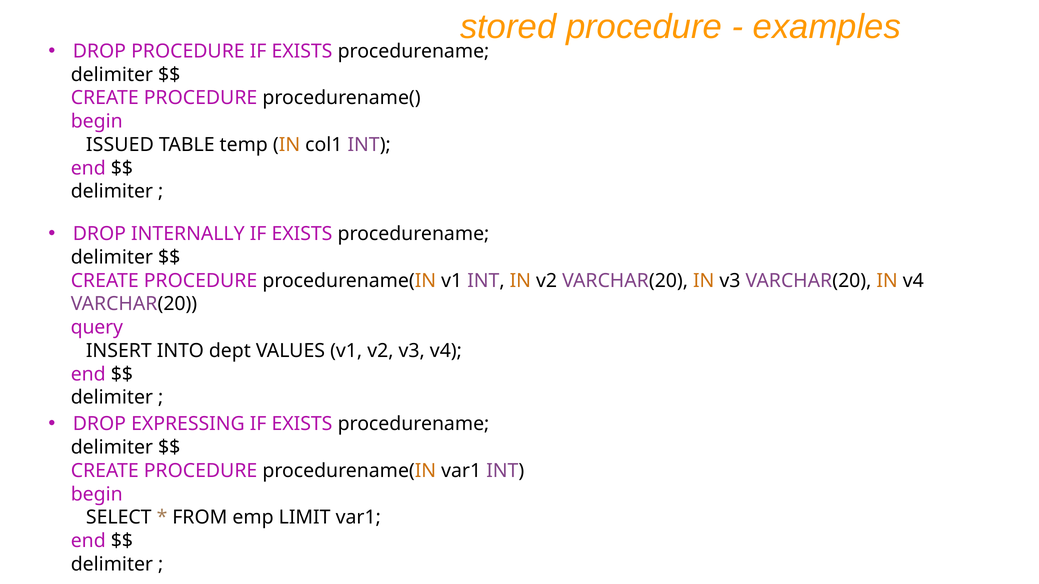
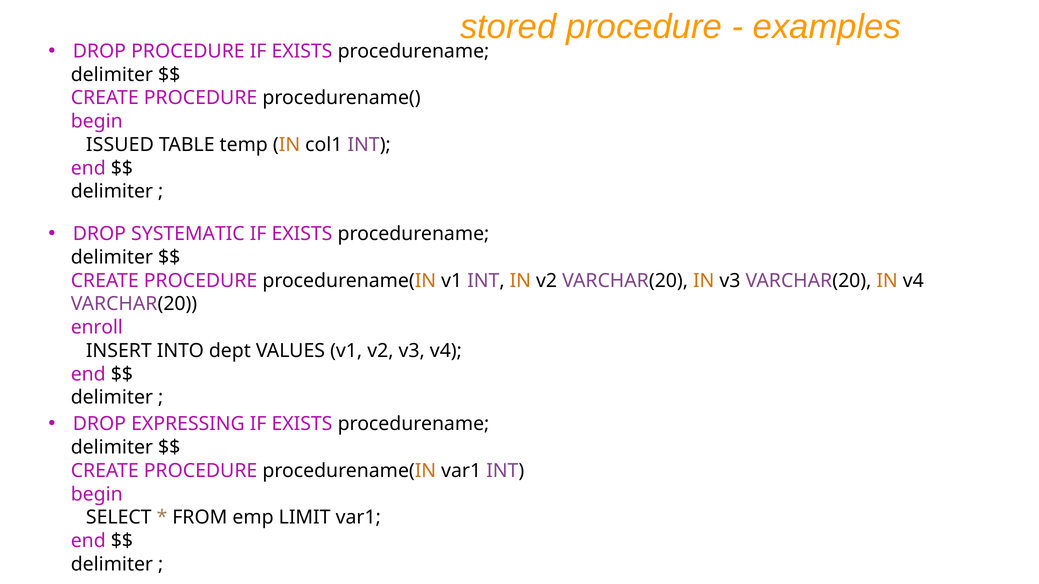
INTERNALLY: INTERNALLY -> SYSTEMATIC (188, 234)
query: query -> enroll (97, 328)
